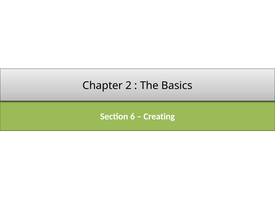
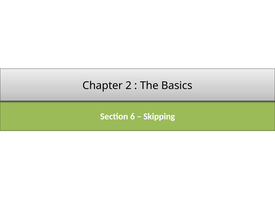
Creating: Creating -> Skipping (159, 117)
